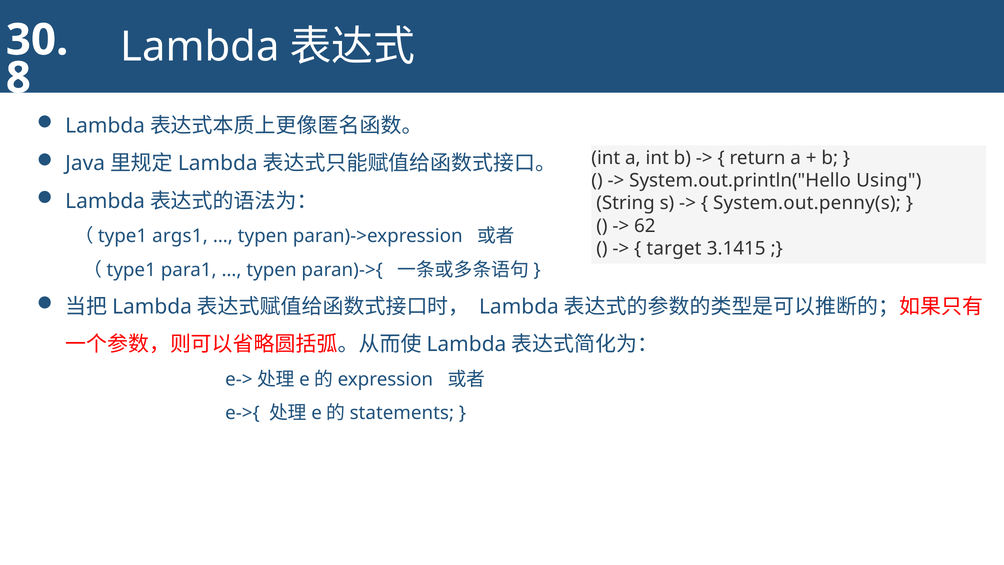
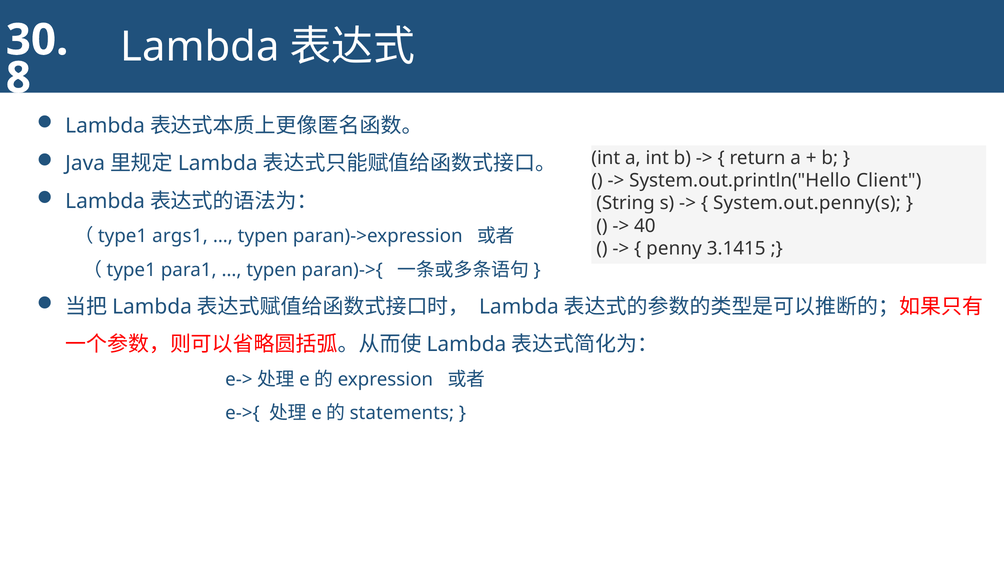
Using: Using -> Client (889, 181)
62: 62 -> 40 (645, 226)
target: target -> penny (674, 248)
